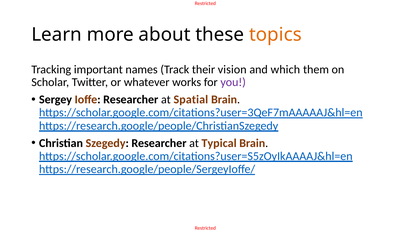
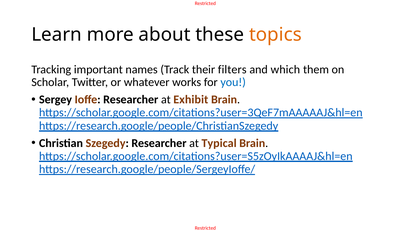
vision: vision -> filters (232, 69)
you colour: purple -> blue (233, 82)
Spatial: Spatial -> Exhibit (191, 100)
